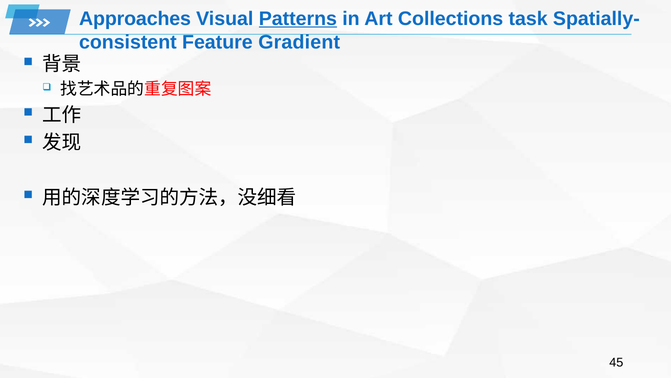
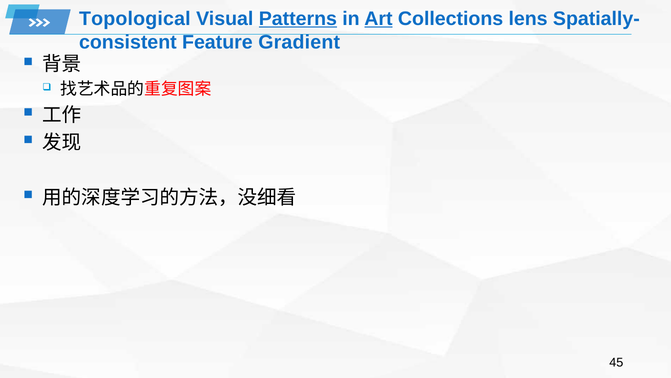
Approaches: Approaches -> Topological (135, 19)
Art underline: none -> present (378, 19)
task: task -> lens (528, 19)
